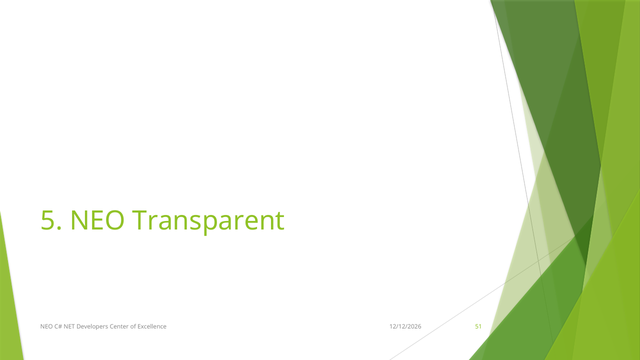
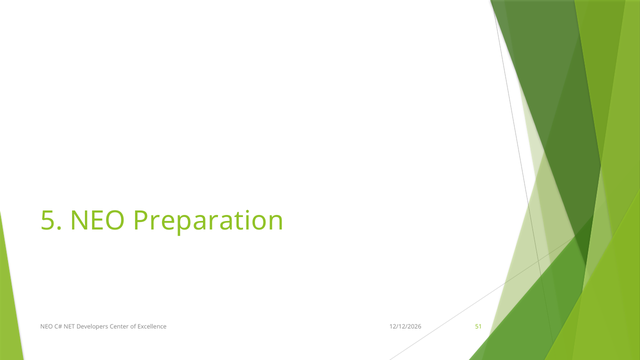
Transparent: Transparent -> Preparation (209, 221)
